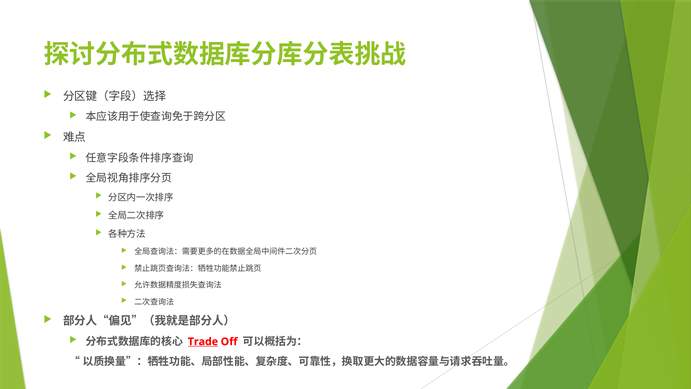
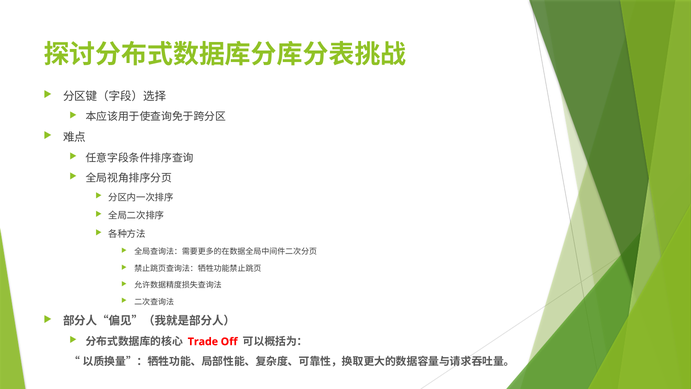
Trade underline: present -> none (203, 341)
